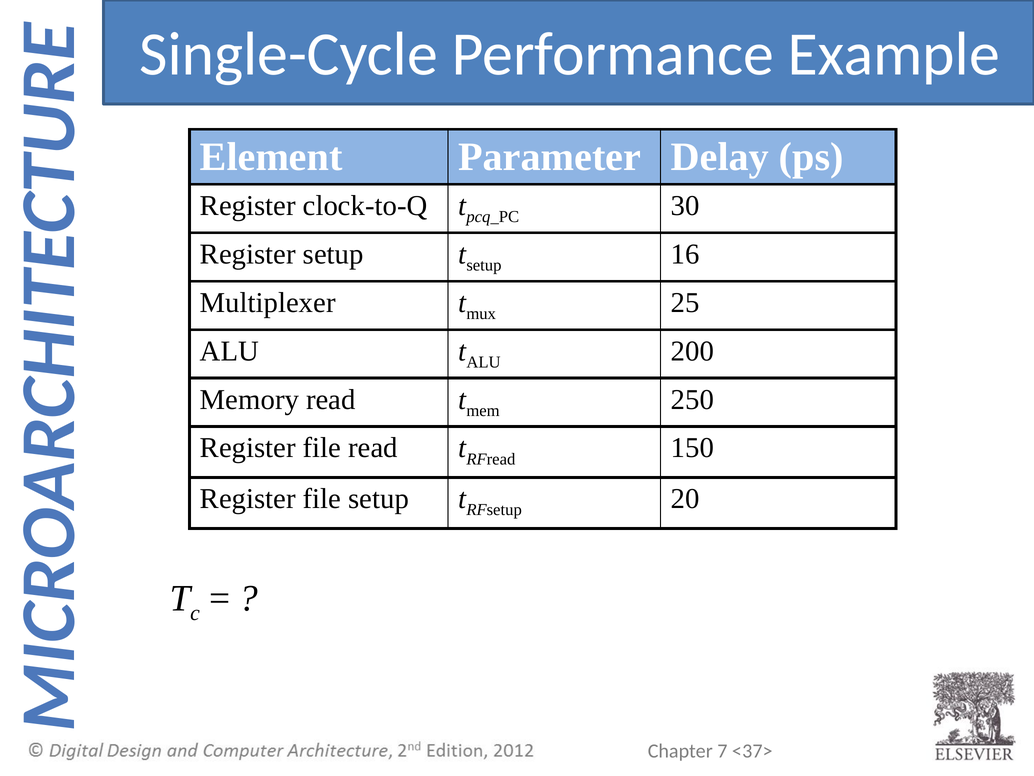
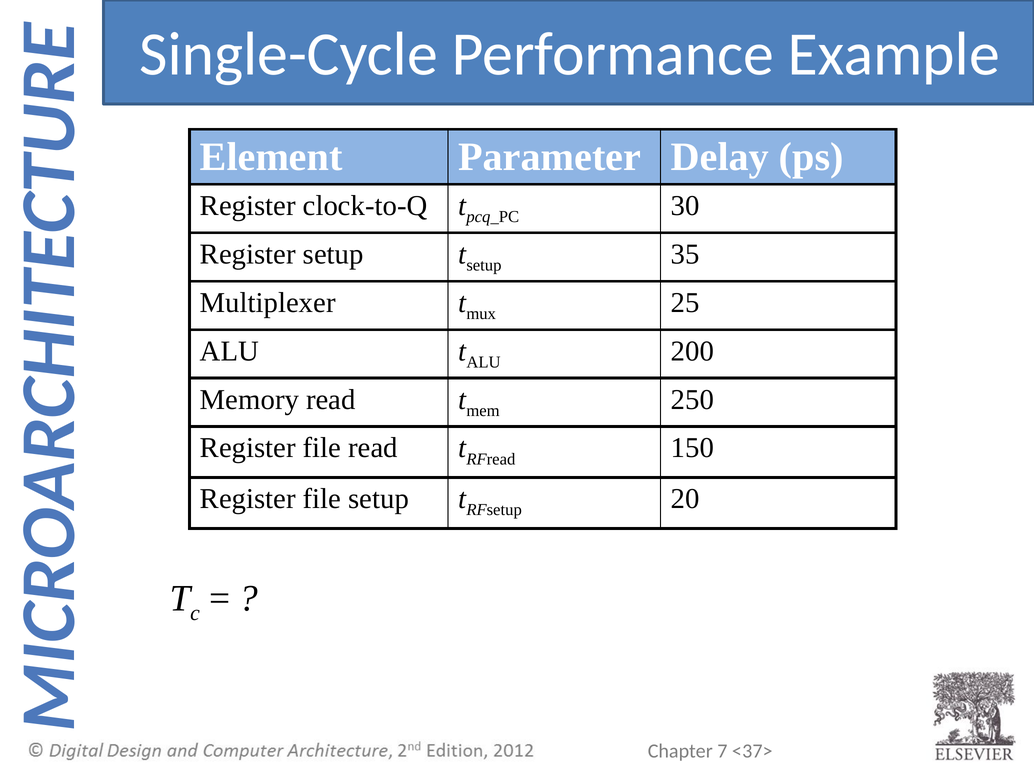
16: 16 -> 35 (685, 254)
